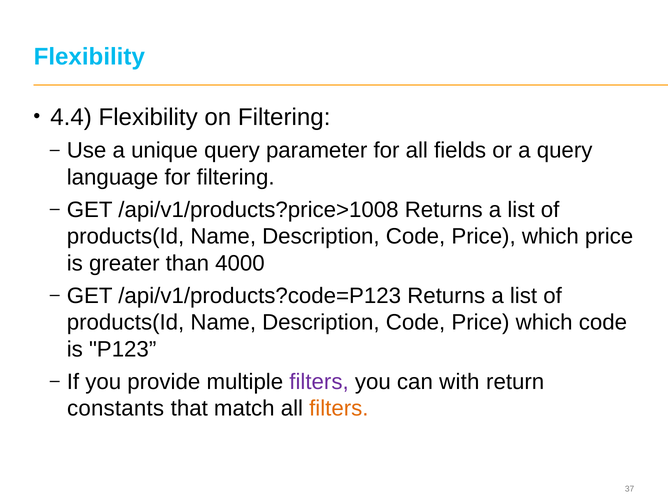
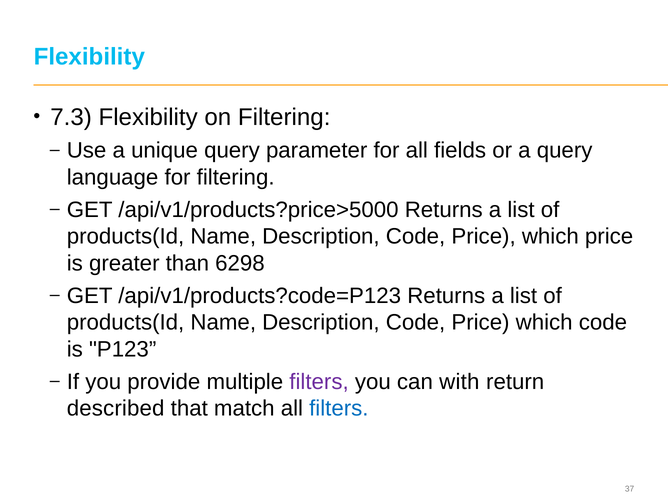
4.4: 4.4 -> 7.3 (71, 117)
/api/v1/products?price>1008: /api/v1/products?price>1008 -> /api/v1/products?price>5000 (258, 210)
4000: 4000 -> 6298 (240, 263)
constants: constants -> described (116, 408)
filters colour: orange -> blue (339, 408)
